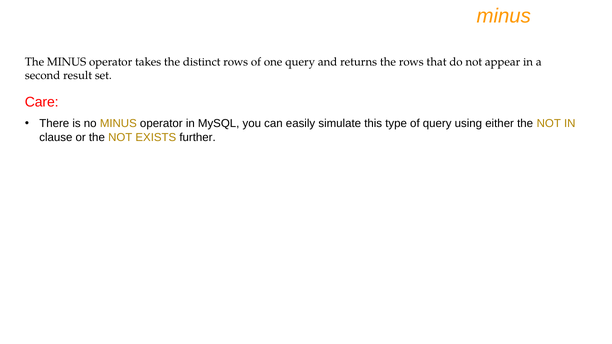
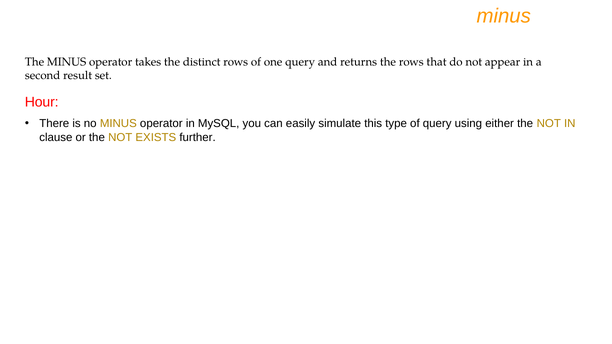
Care: Care -> Hour (42, 102)
